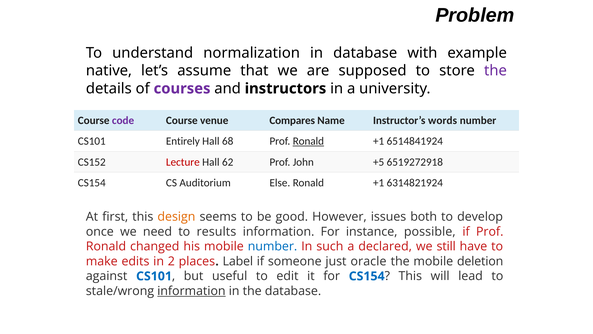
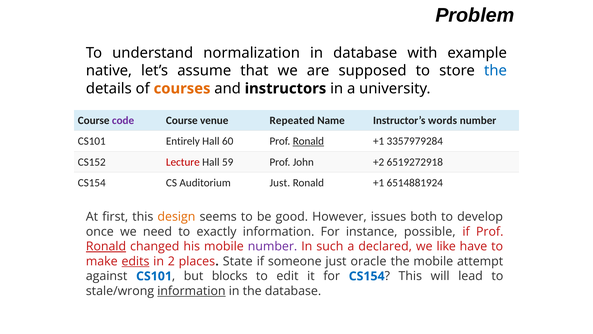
the colour: purple -> blue (495, 71)
courses colour: purple -> orange (182, 88)
Compares: Compares -> Repeated (292, 120)
68: 68 -> 60 (228, 141)
6514841924: 6514841924 -> 3357979284 (415, 141)
62: 62 -> 59 (228, 162)
+5: +5 -> +2 (379, 162)
Auditorium Else: Else -> Just (280, 183)
6314821924: 6314821924 -> 6514881924 (415, 183)
results: results -> exactly (216, 231)
Ronald underline: none -> present (106, 246)
number colour: blue -> purple (273, 246)
still: still -> like (446, 246)
edits underline: none -> present (135, 261)
Label: Label -> State (238, 261)
deletion: deletion -> attempt (480, 261)
useful: useful -> blocks (230, 276)
